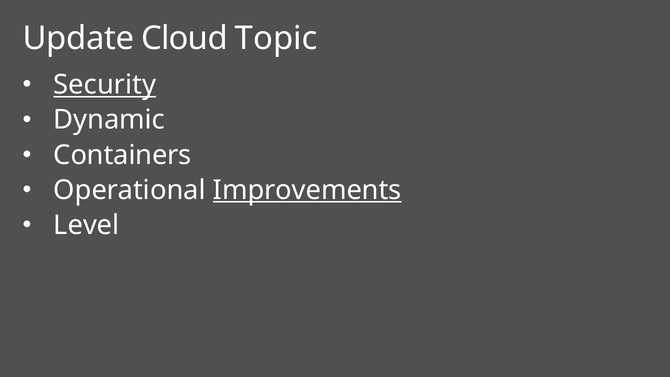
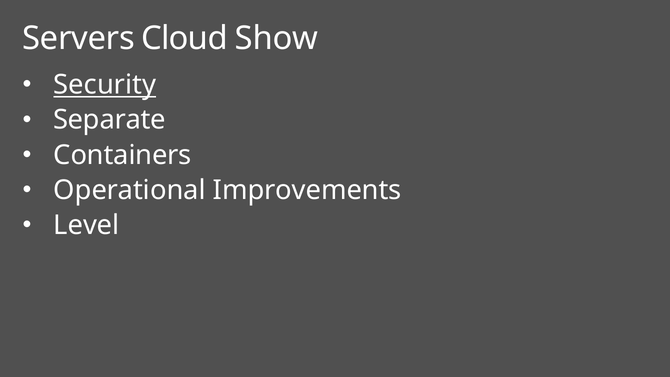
Update: Update -> Servers (78, 38)
Topic: Topic -> Show (276, 38)
Dynamic: Dynamic -> Separate (109, 120)
Improvements underline: present -> none (307, 190)
